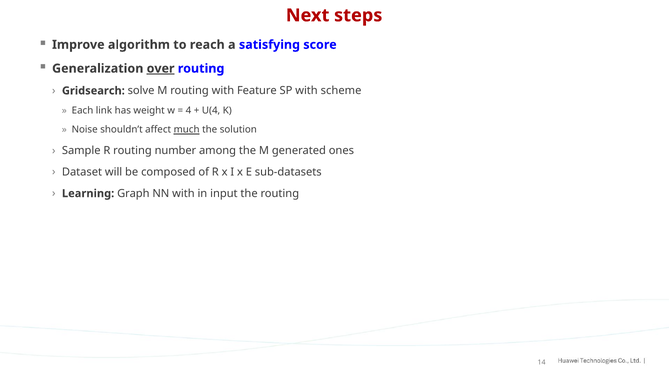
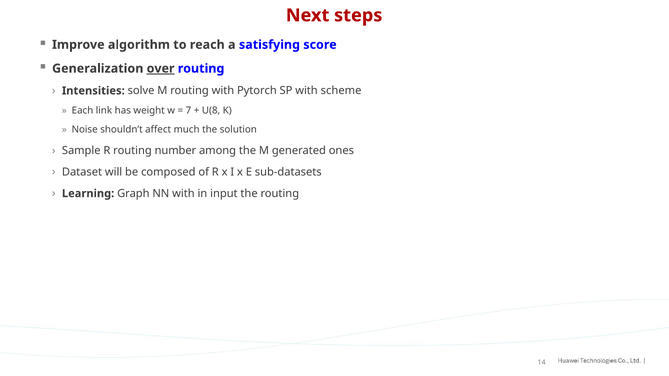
Gridsearch: Gridsearch -> Intensities (93, 91)
Feature: Feature -> Pytorch (257, 91)
4: 4 -> 7 (188, 111)
U(4: U(4 -> U(8 (211, 111)
much underline: present -> none (187, 130)
